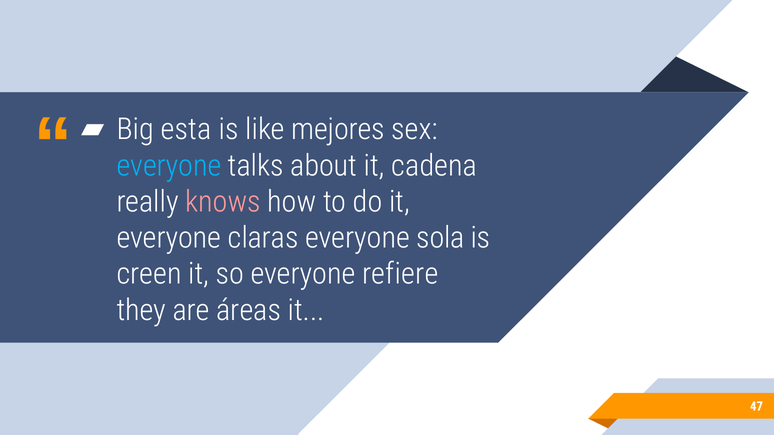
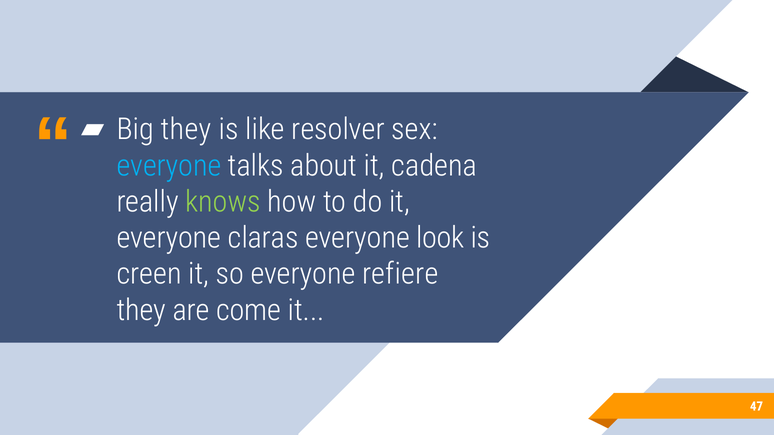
Big esta: esta -> they (186, 130)
mejores: mejores -> resolver (338, 130)
knows colour: pink -> light green (223, 202)
sola: sola -> look (440, 238)
áreas: áreas -> come (249, 310)
